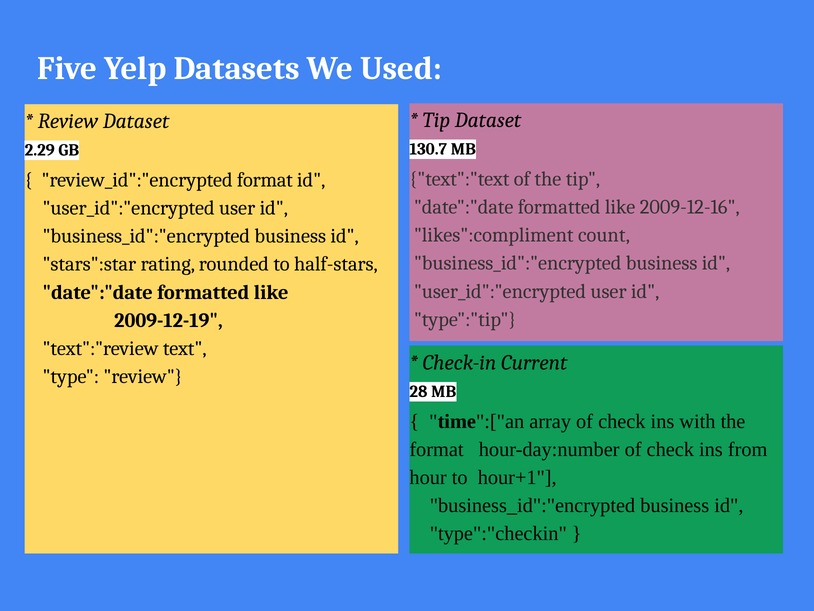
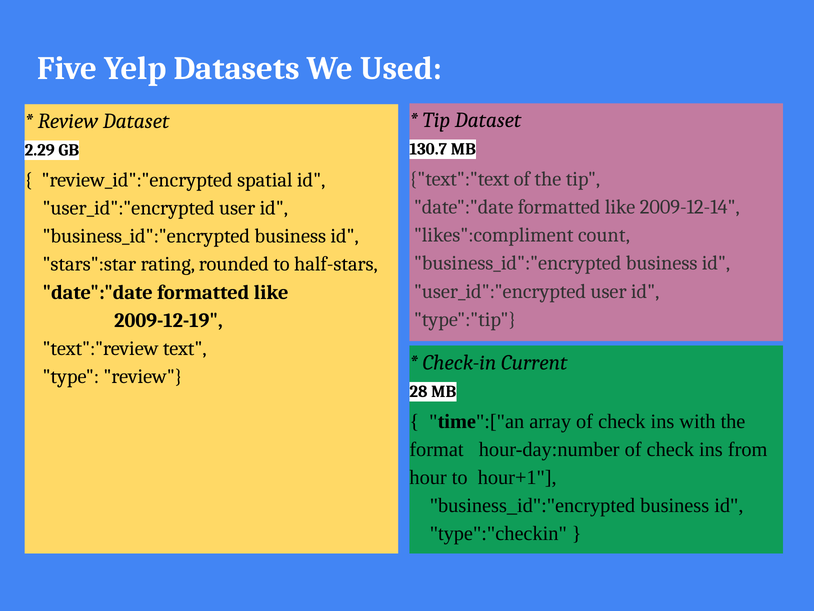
review_id":"encrypted format: format -> spatial (265, 180)
2009-12-16: 2009-12-16 -> 2009-12-14 (690, 207)
